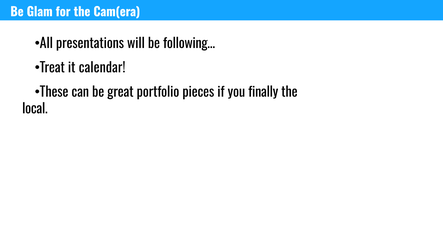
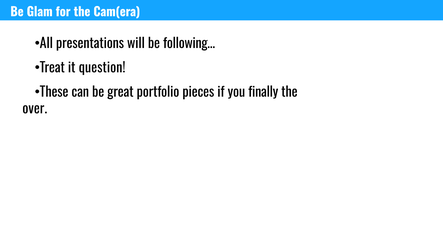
calendar: calendar -> question (102, 68)
local: local -> over (35, 109)
